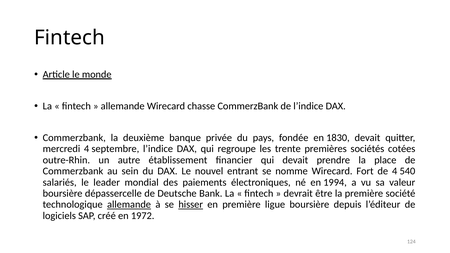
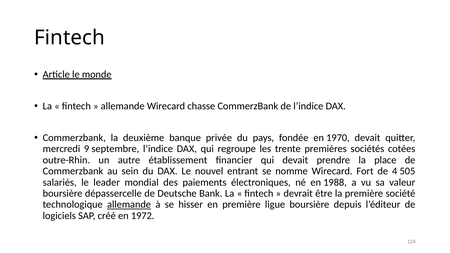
1830: 1830 -> 1970 (338, 138)
mercredi 4: 4 -> 9 (87, 149)
540: 540 -> 505 (407, 171)
1994: 1994 -> 1988 (335, 182)
hisser underline: present -> none (191, 205)
